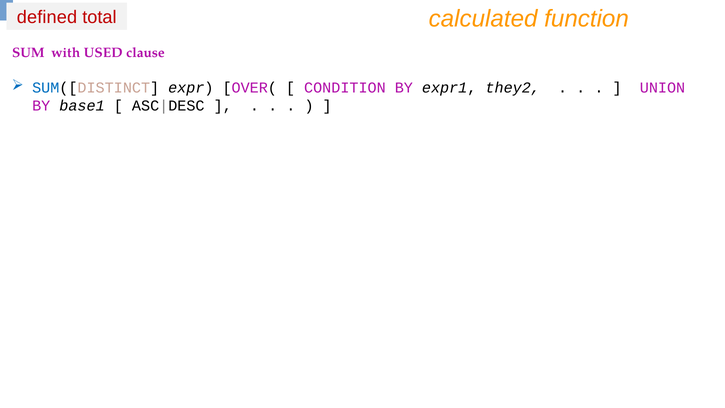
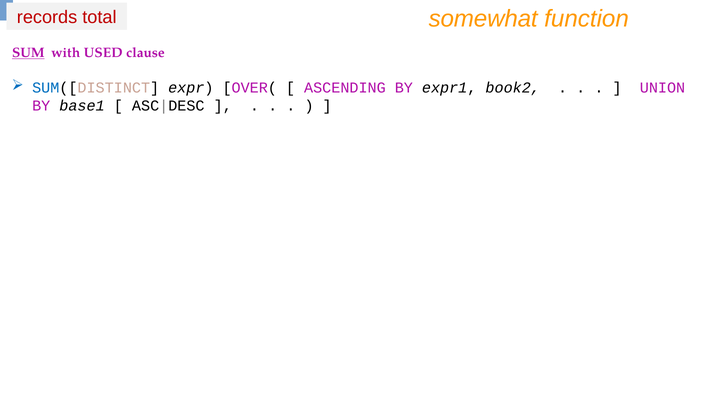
calculated: calculated -> somewhat (483, 19)
defined: defined -> records (47, 18)
SUM underline: none -> present (28, 53)
CONDITION: CONDITION -> ASCENDING (345, 88)
they2: they2 -> book2 (513, 88)
